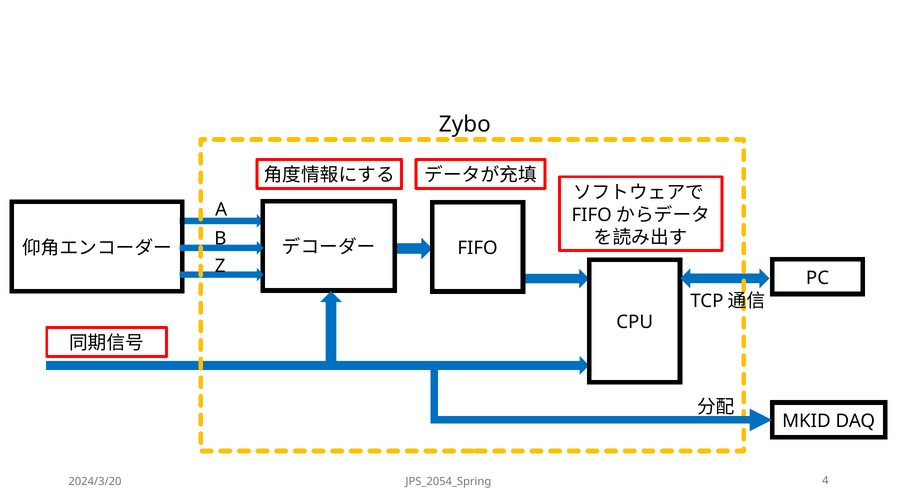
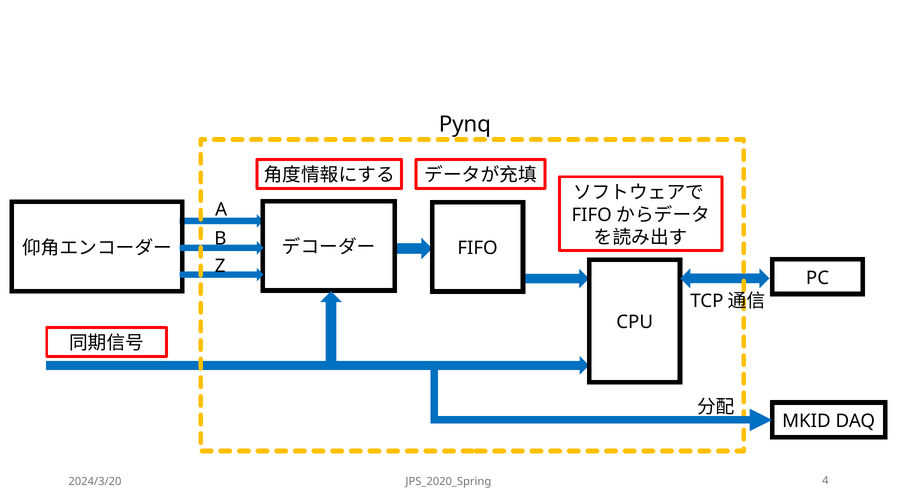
Zybo: Zybo -> Pynq (465, 124)
JPS_2054_Spring: JPS_2054_Spring -> JPS_2020_Spring (448, 482)
